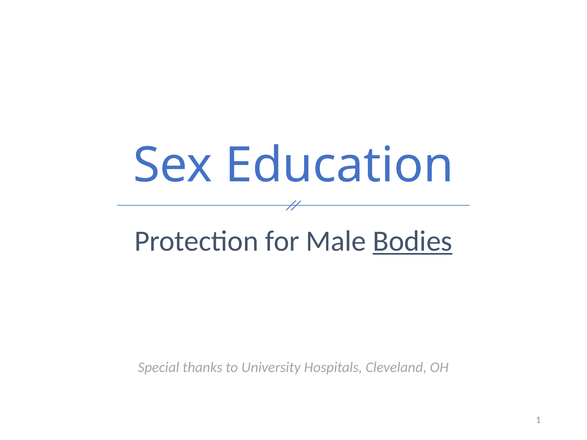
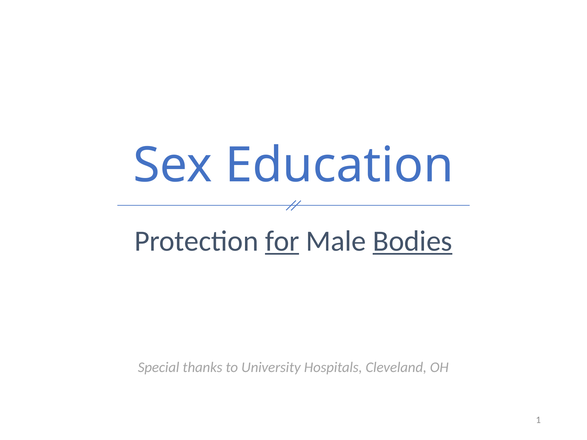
for underline: none -> present (282, 241)
